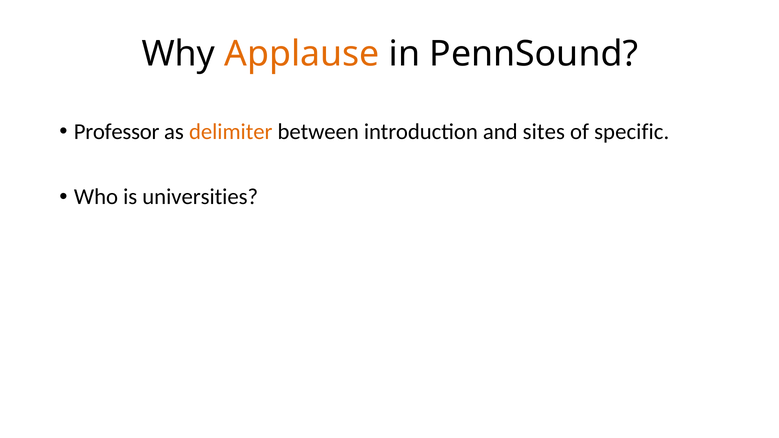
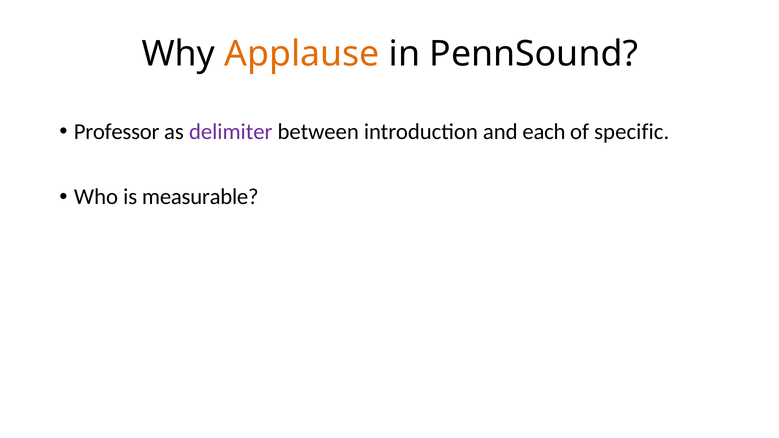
delimiter colour: orange -> purple (231, 132)
sites: sites -> each (544, 132)
universities: universities -> measurable (200, 197)
